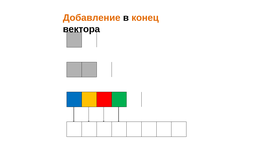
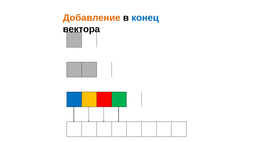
конец colour: orange -> blue (145, 18)
